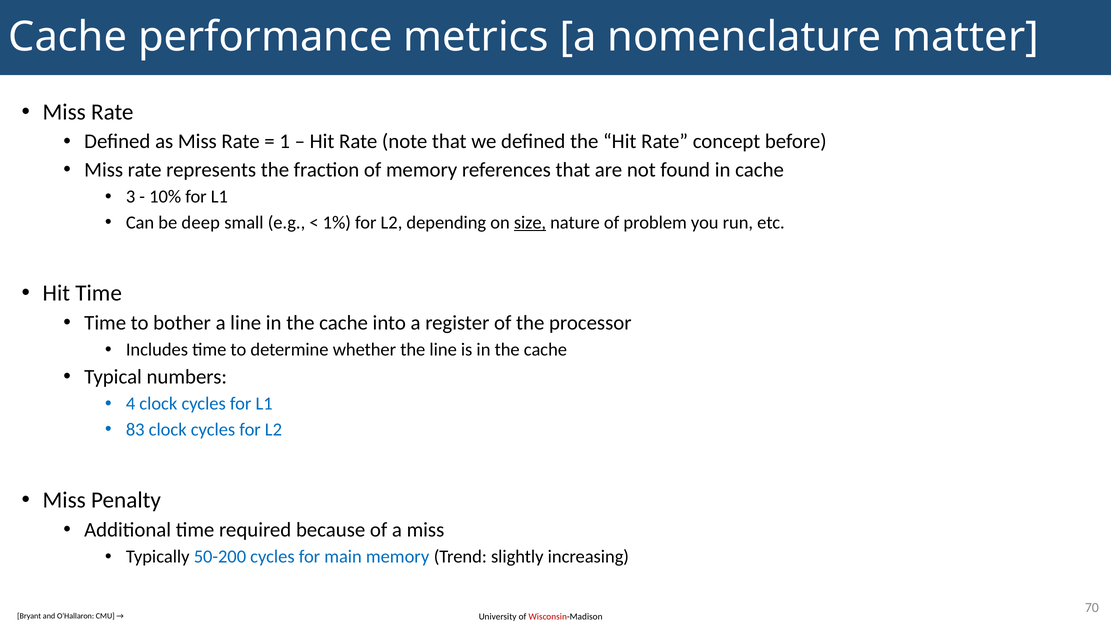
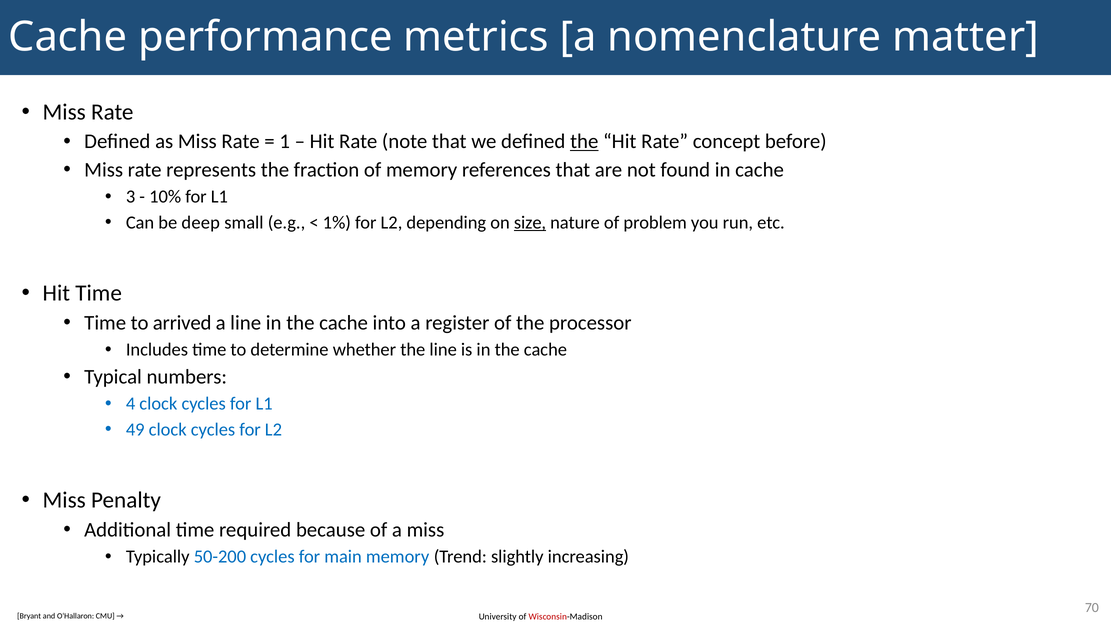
the underline: none -> present (584, 142)
bother: bother -> arrived (182, 323)
83: 83 -> 49 (135, 430)
